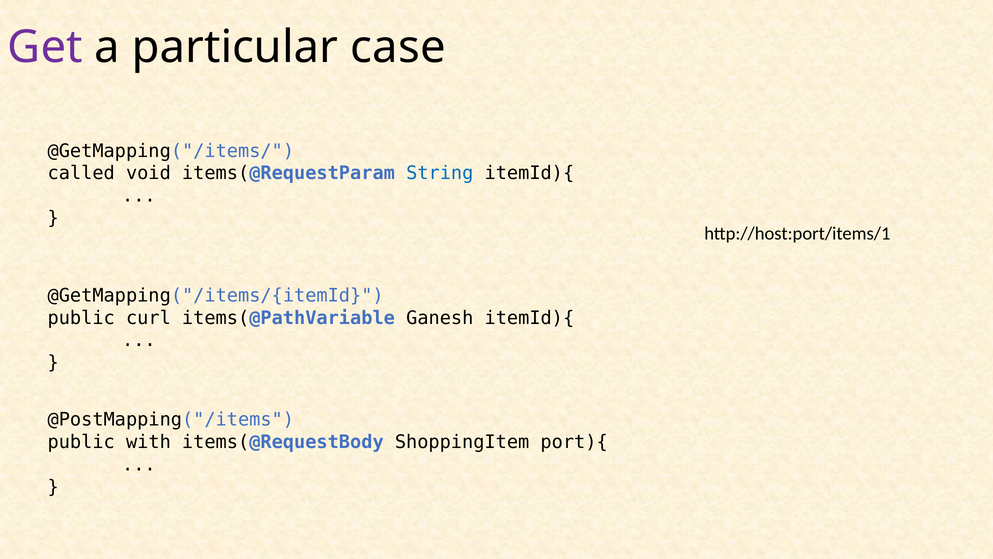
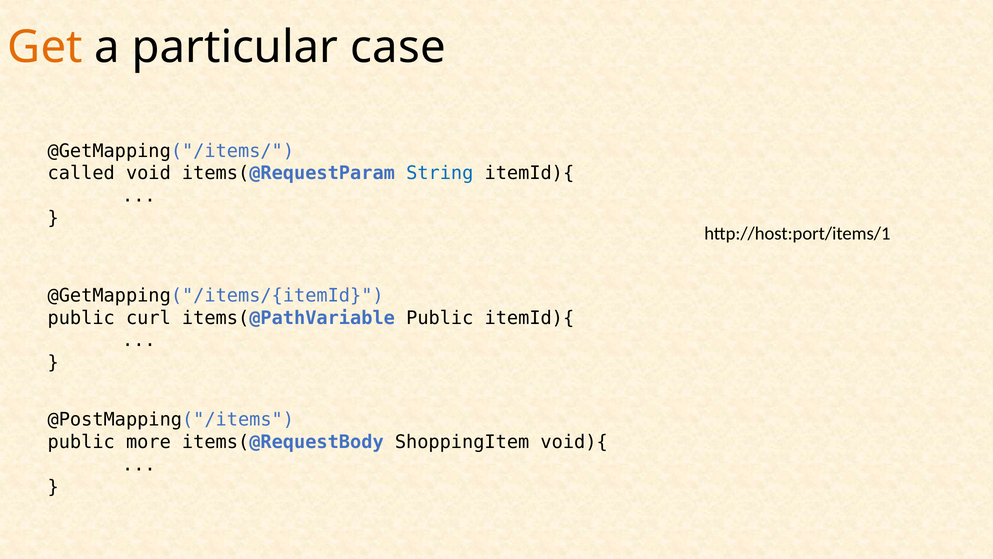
Get colour: purple -> orange (45, 47)
items(@PathVariable Ganesh: Ganesh -> Public (440, 318)
with: with -> more (148, 442)
port){: port){ -> void){ (574, 442)
